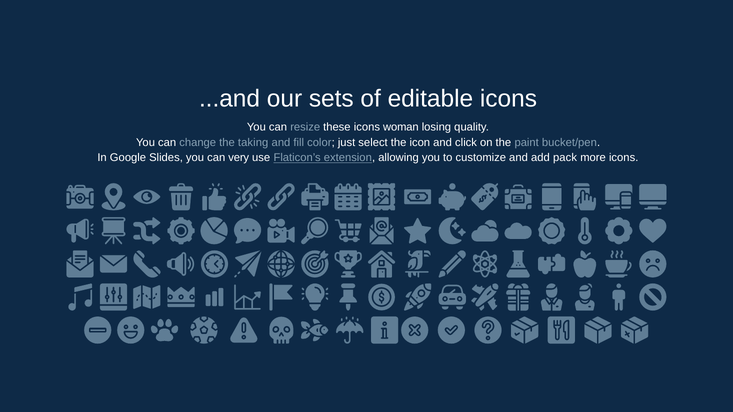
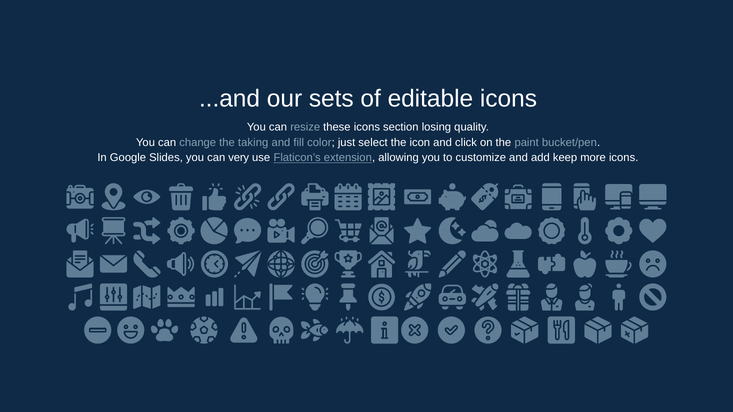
woman: woman -> section (401, 127)
pack: pack -> keep (565, 158)
